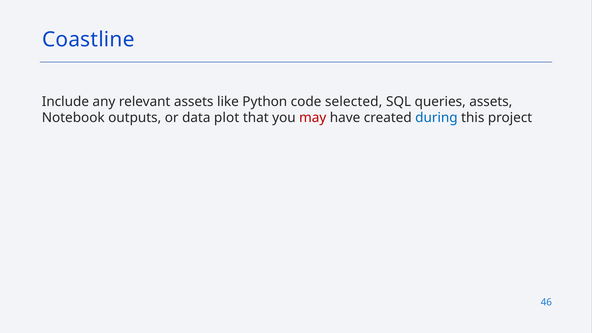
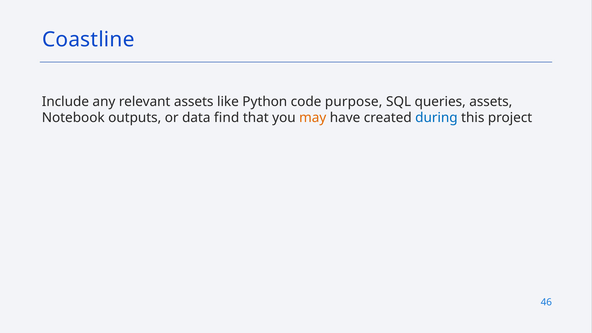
selected: selected -> purpose (354, 102)
plot: plot -> find (227, 118)
may colour: red -> orange (313, 118)
